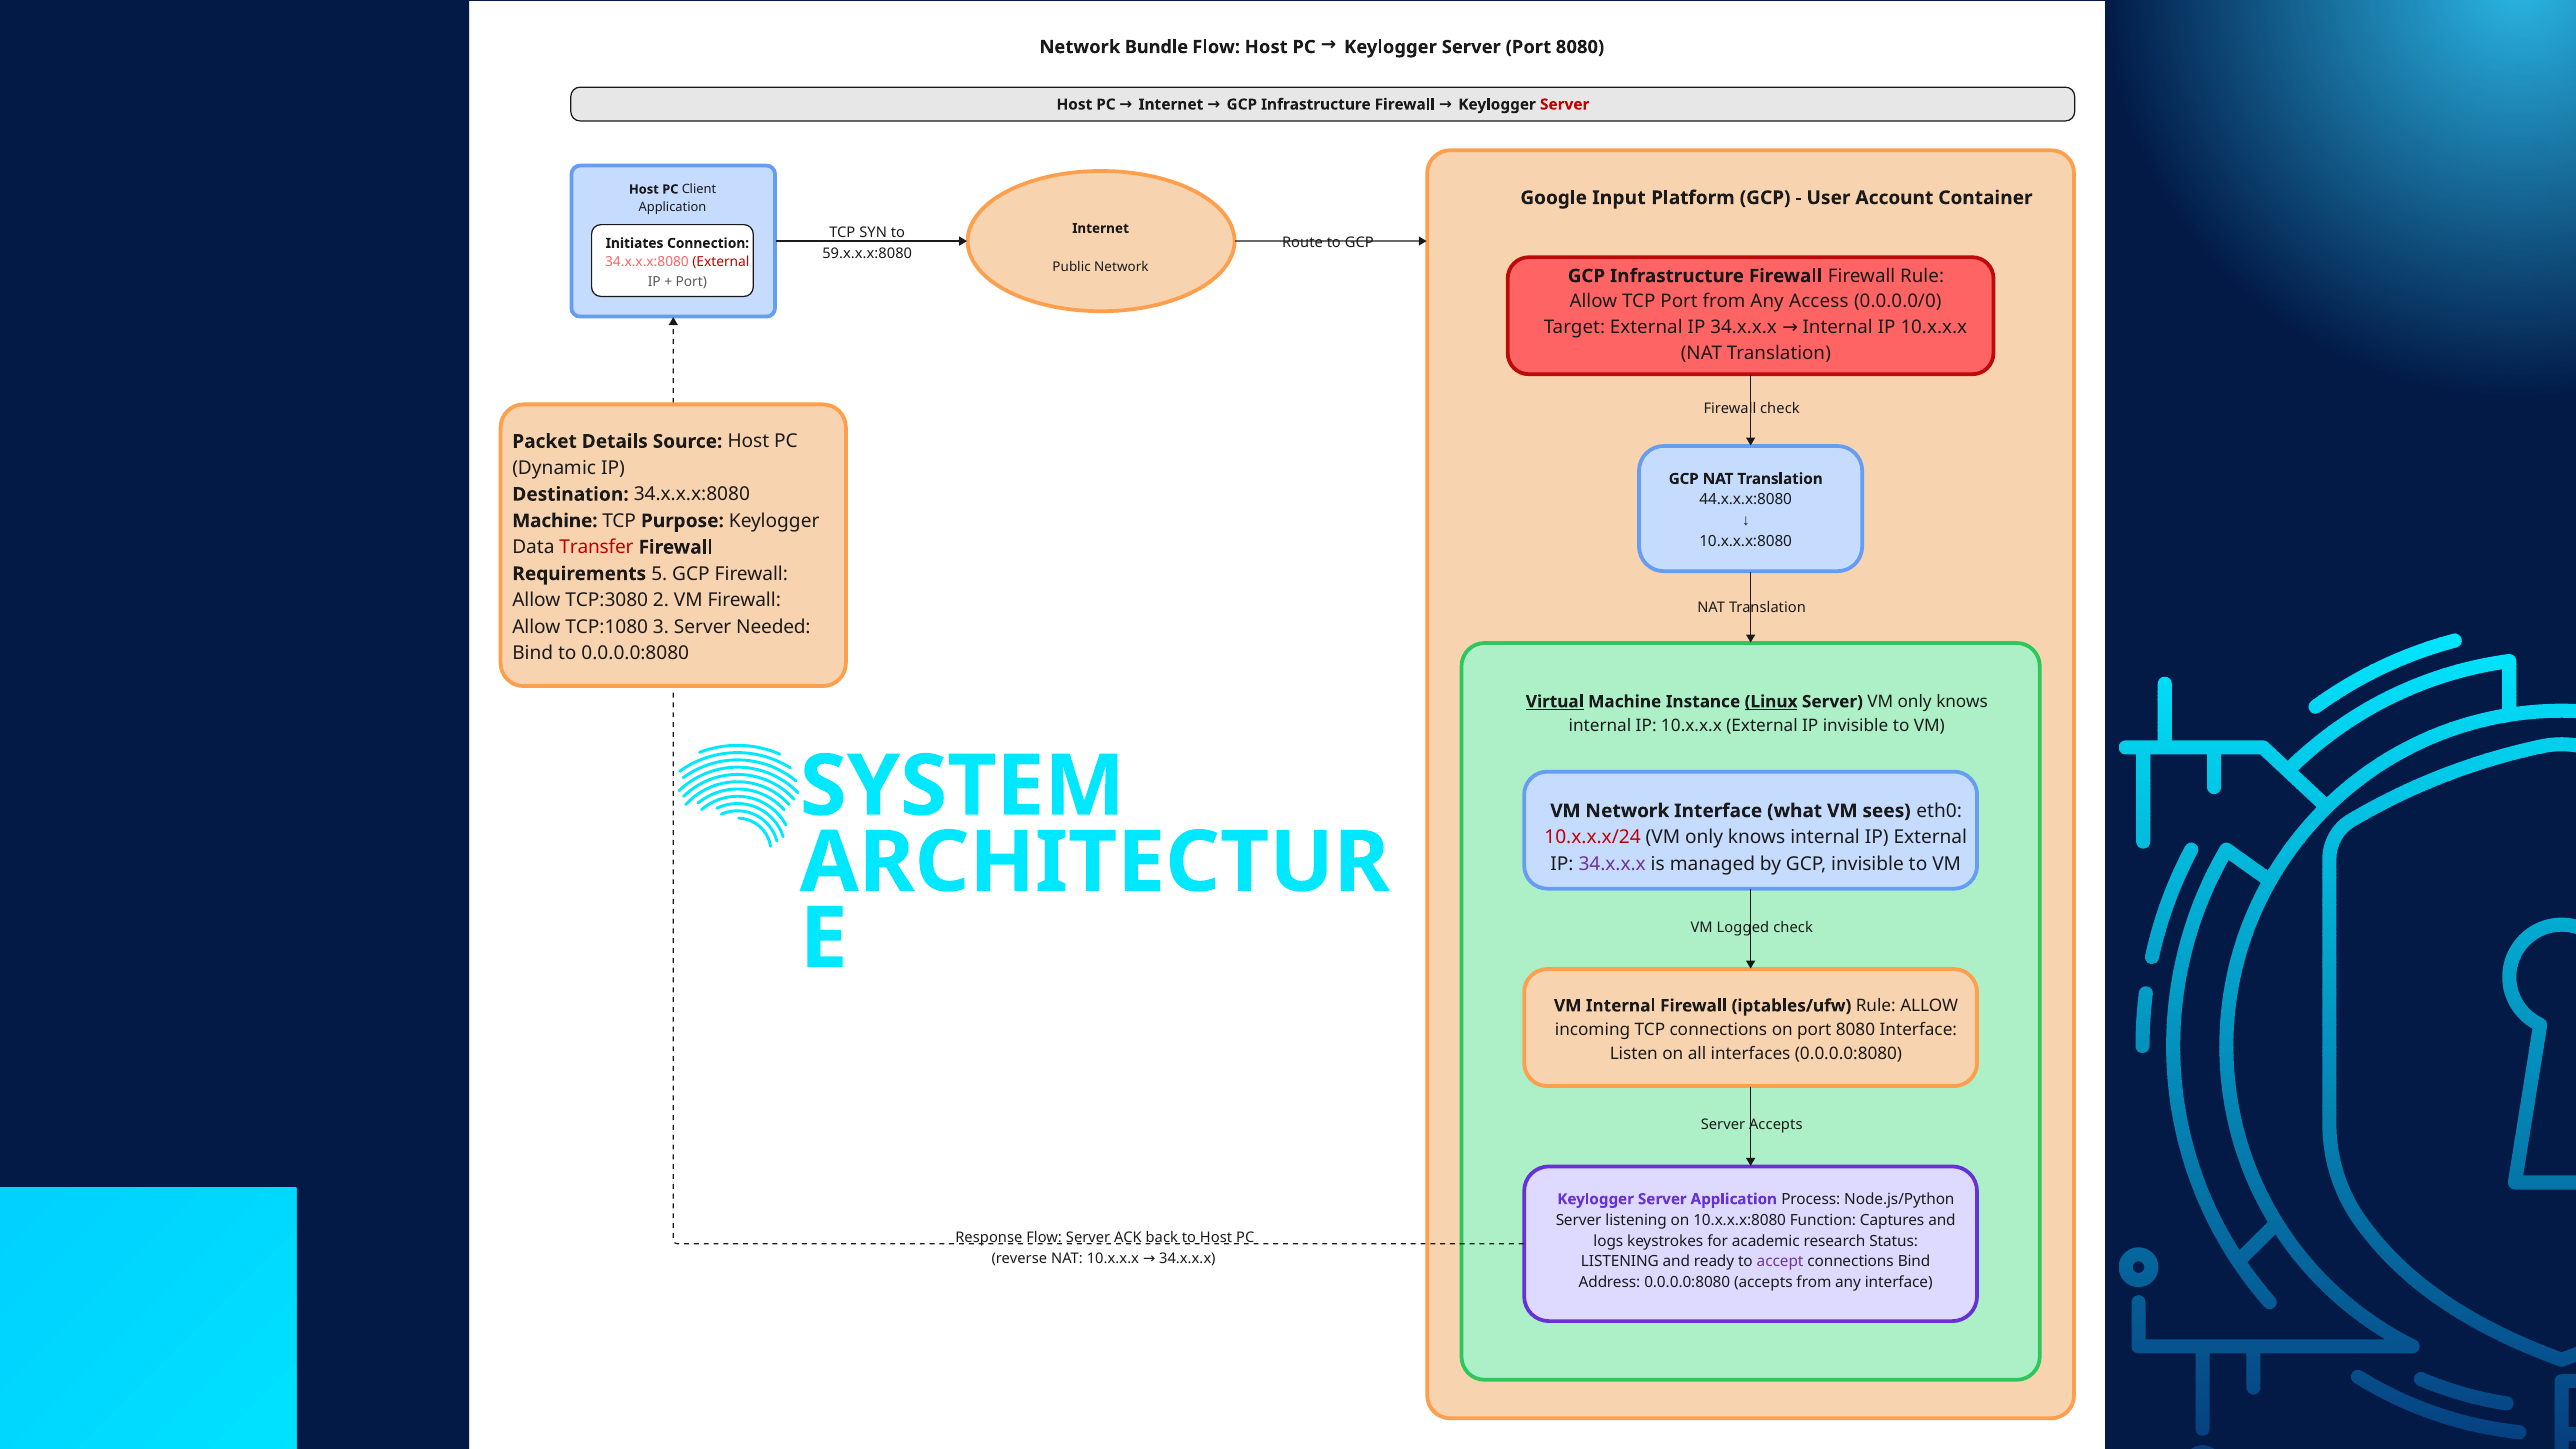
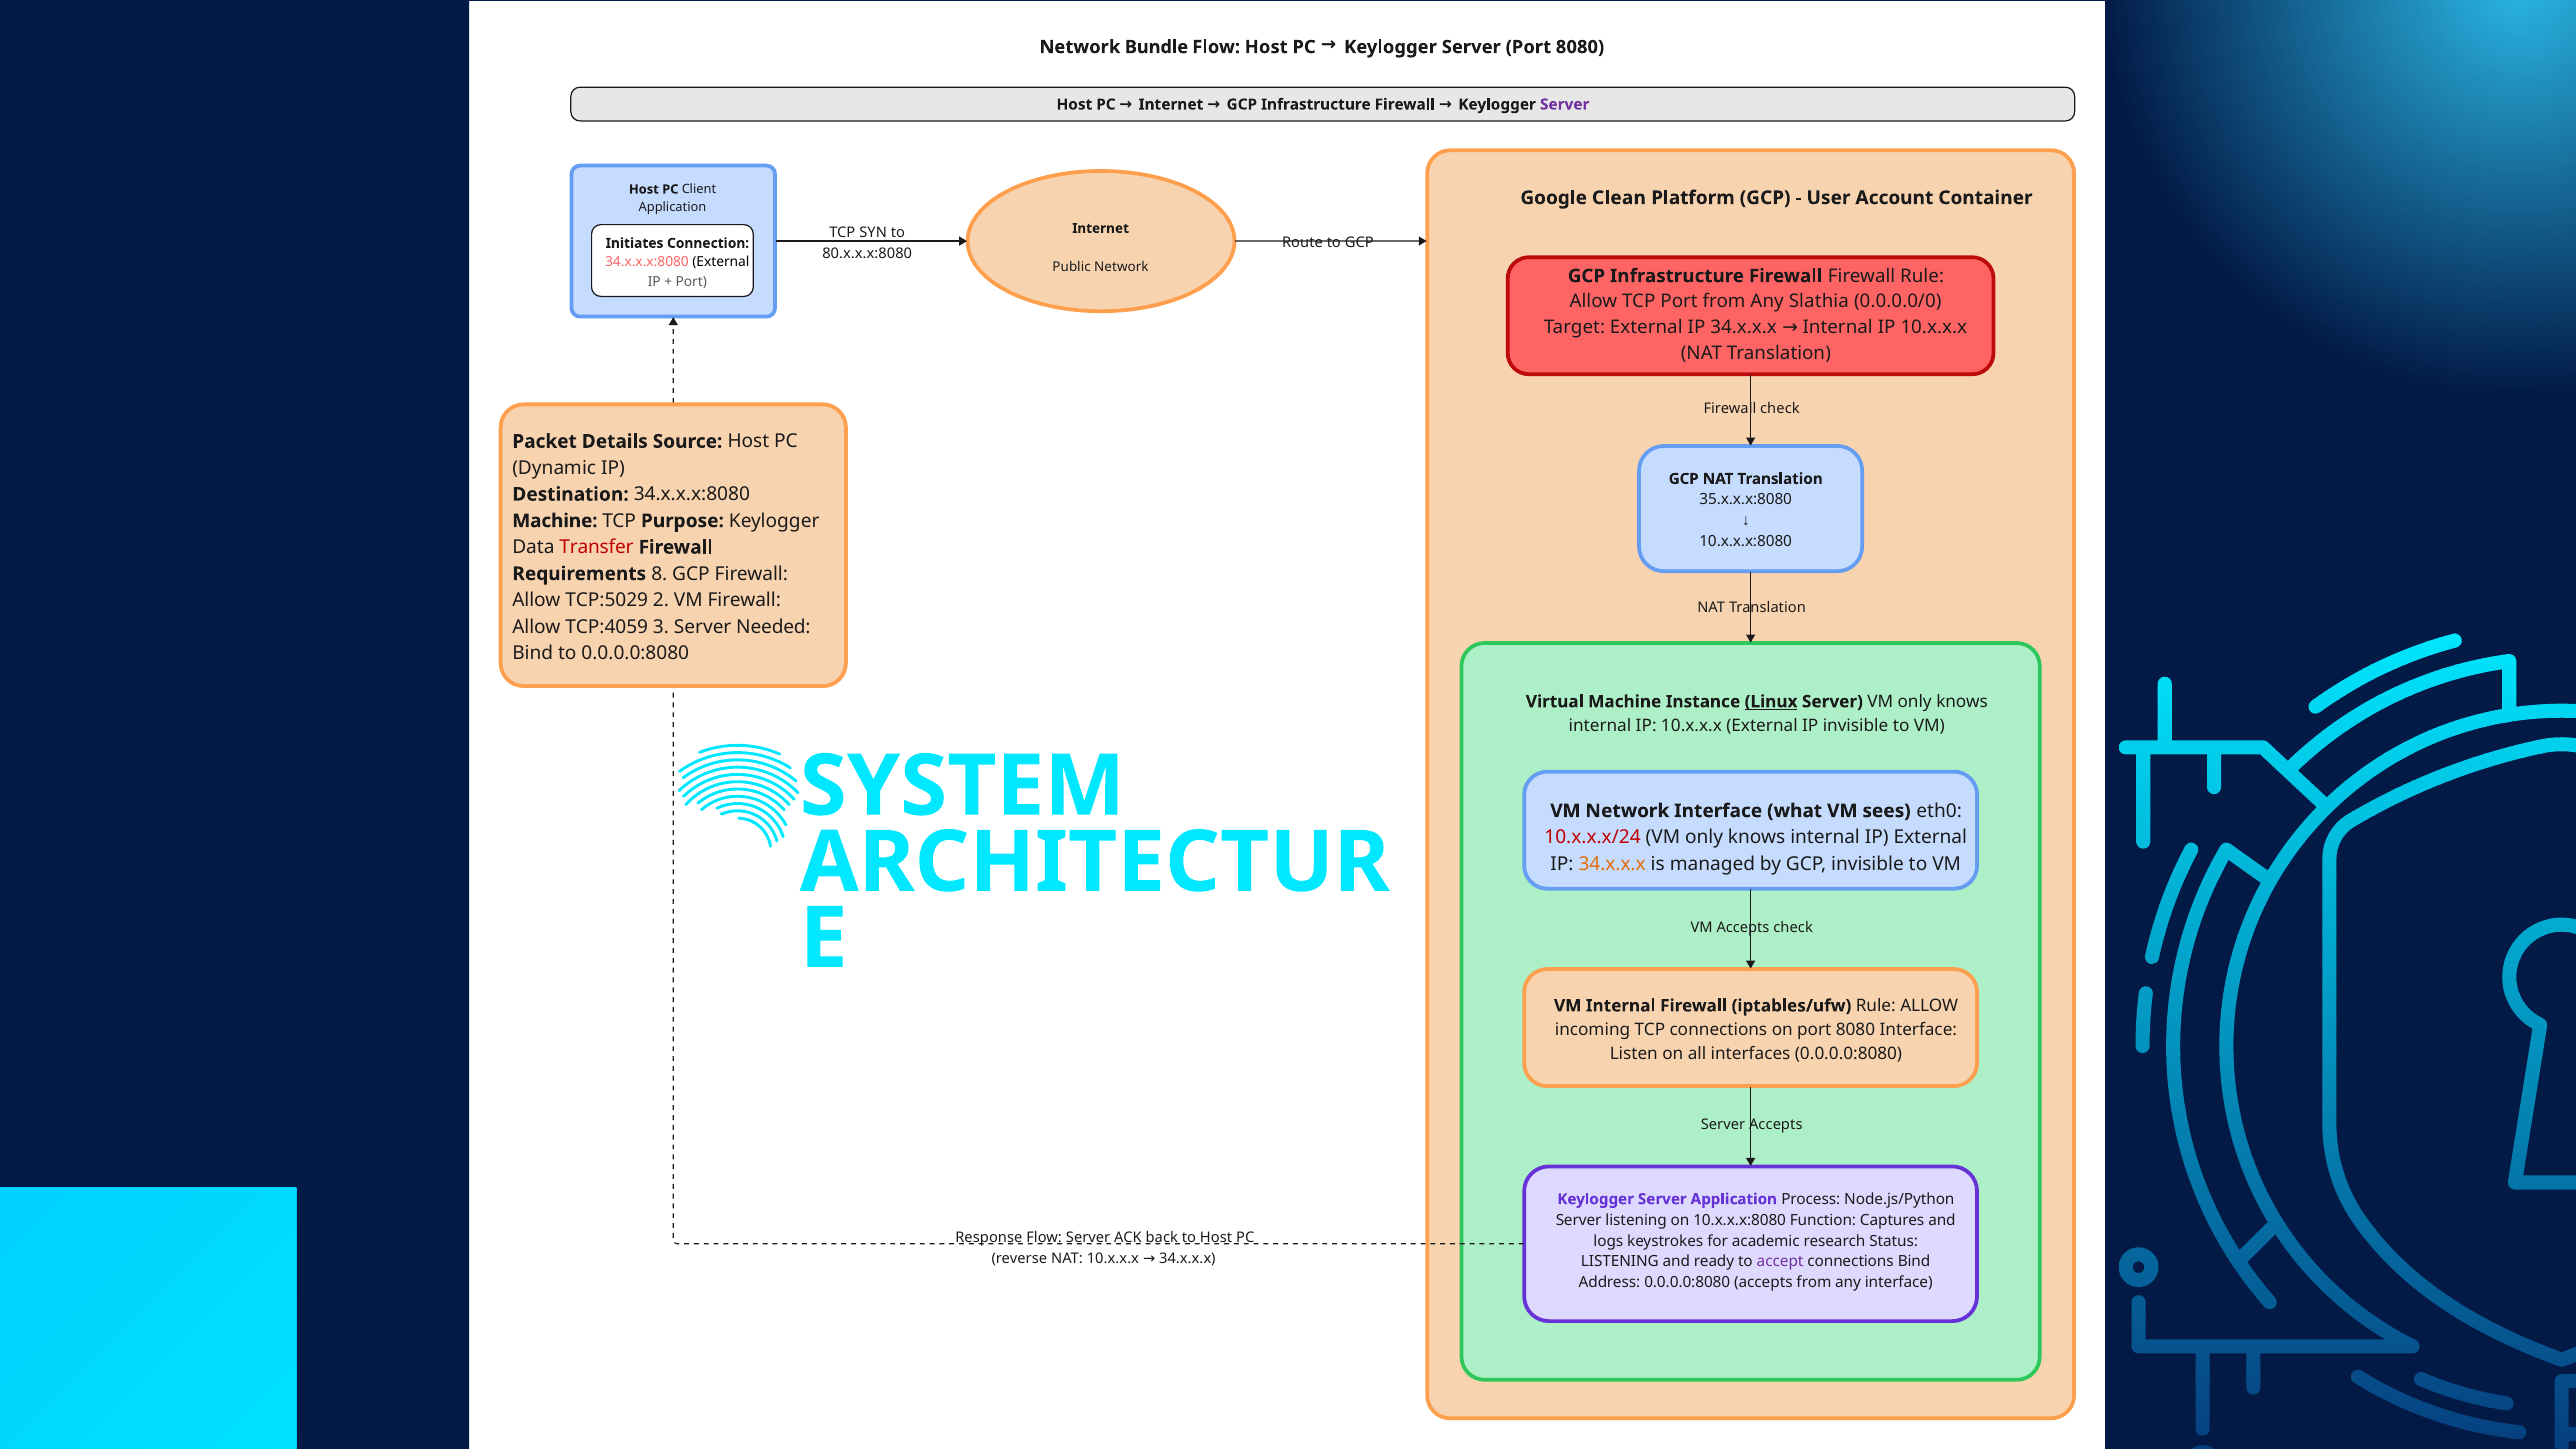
Server colour: red -> purple (1565, 104)
Input: Input -> Clean (1619, 198)
59.x.x.x:8080: 59.x.x.x:8080 -> 80.x.x.x:8080 (867, 254)
External colour: red -> black (721, 262)
Access: Access -> Slathia (1819, 302)
44.x.x.x:8080: 44.x.x.x:8080 -> 35.x.x.x:8080 (1746, 500)
5: 5 -> 8 (659, 574)
TCP:3080: TCP:3080 -> TCP:5029 (607, 600)
TCP:1080: TCP:1080 -> TCP:4059 (607, 627)
Virtual underline: present -> none (1555, 702)
34.x.x.x colour: purple -> orange (1612, 864)
VM Logged: Logged -> Accepts (1743, 928)
